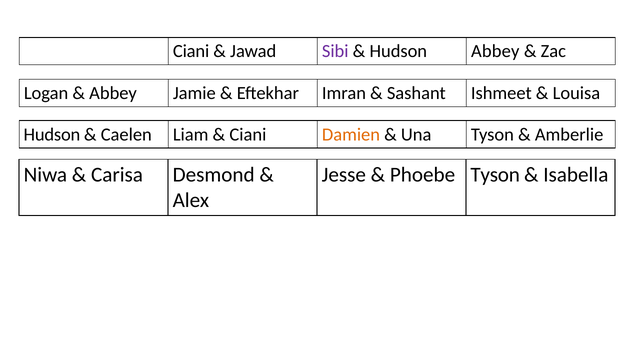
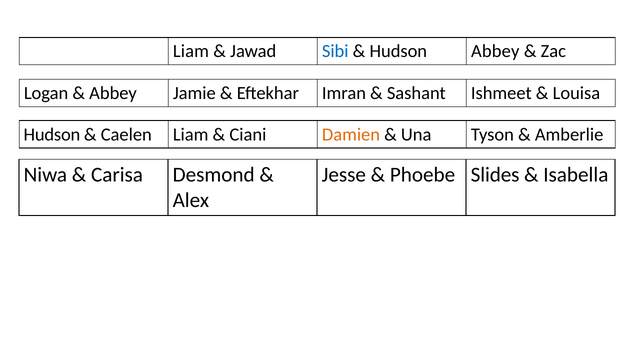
Ciani: Ciani -> Liam (191, 51)
Sibi colour: purple -> blue (335, 51)
Phoebe Tyson: Tyson -> Slides (495, 174)
